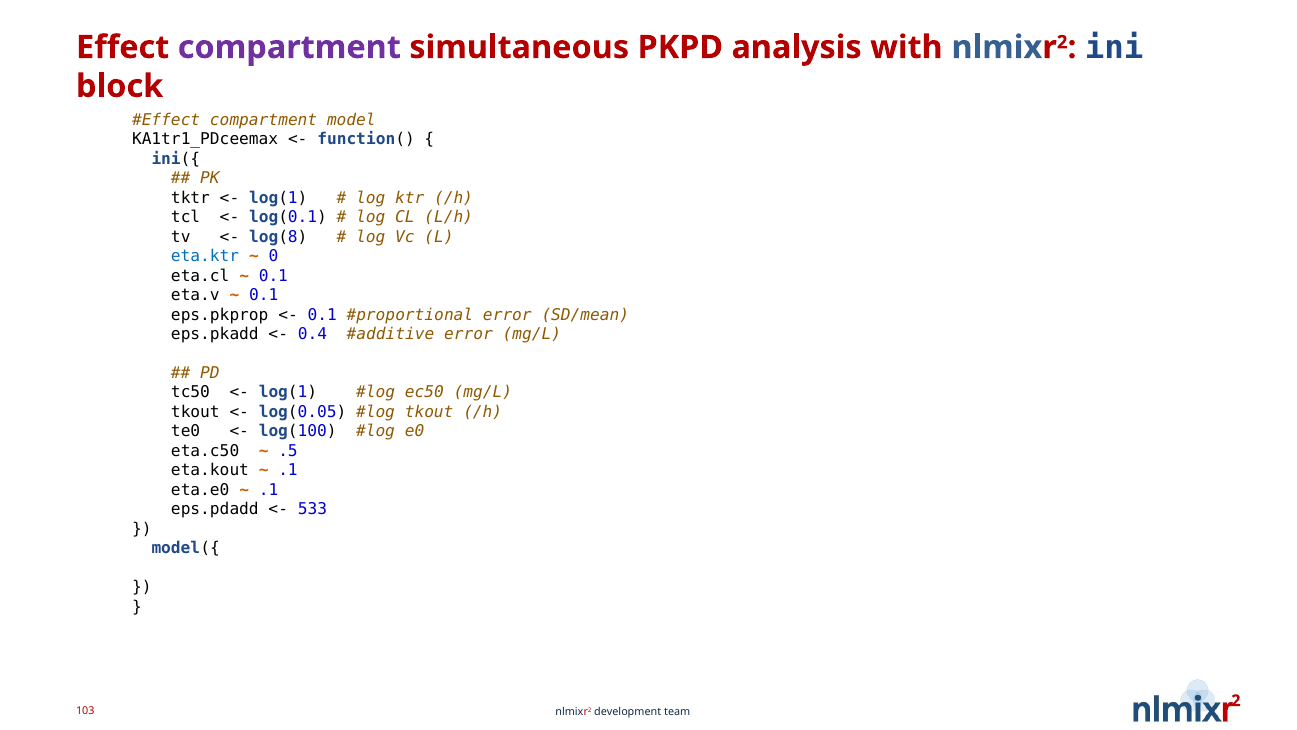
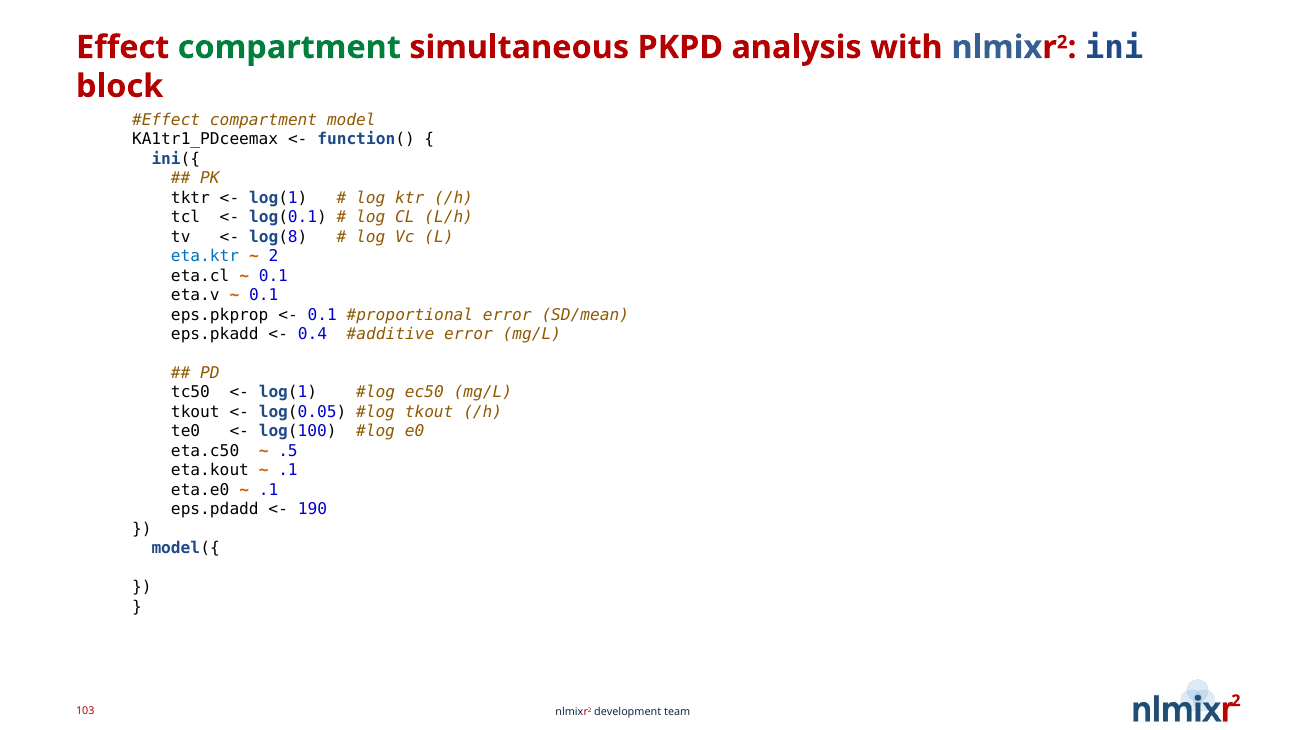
compartment colour: purple -> green (289, 47)
0: 0 -> 2 (273, 256)
533: 533 -> 190 (313, 509)
